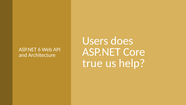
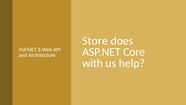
Users: Users -> Store (95, 41)
true: true -> with (93, 63)
